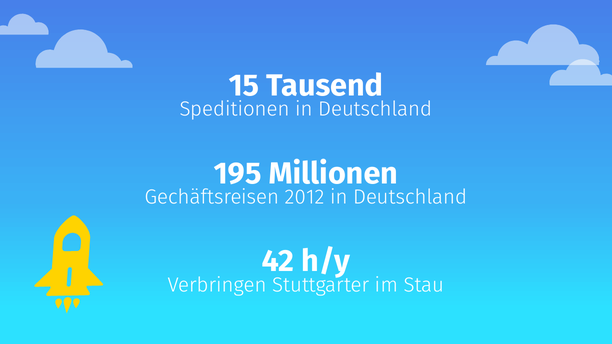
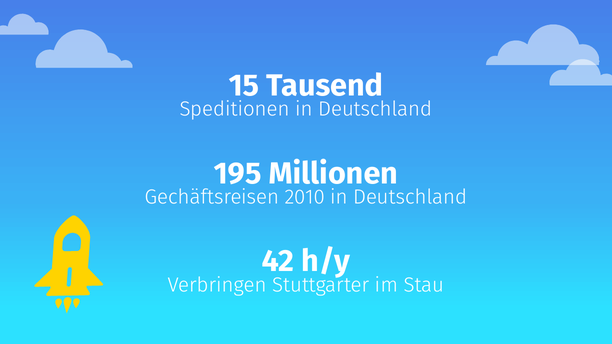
2012: 2012 -> 2010 (305, 197)
